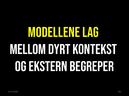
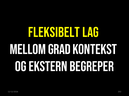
MODELLENE: MODELLENE -> FLEKSIBELT (54, 33)
DYRT: DYRT -> GRAD (59, 50)
